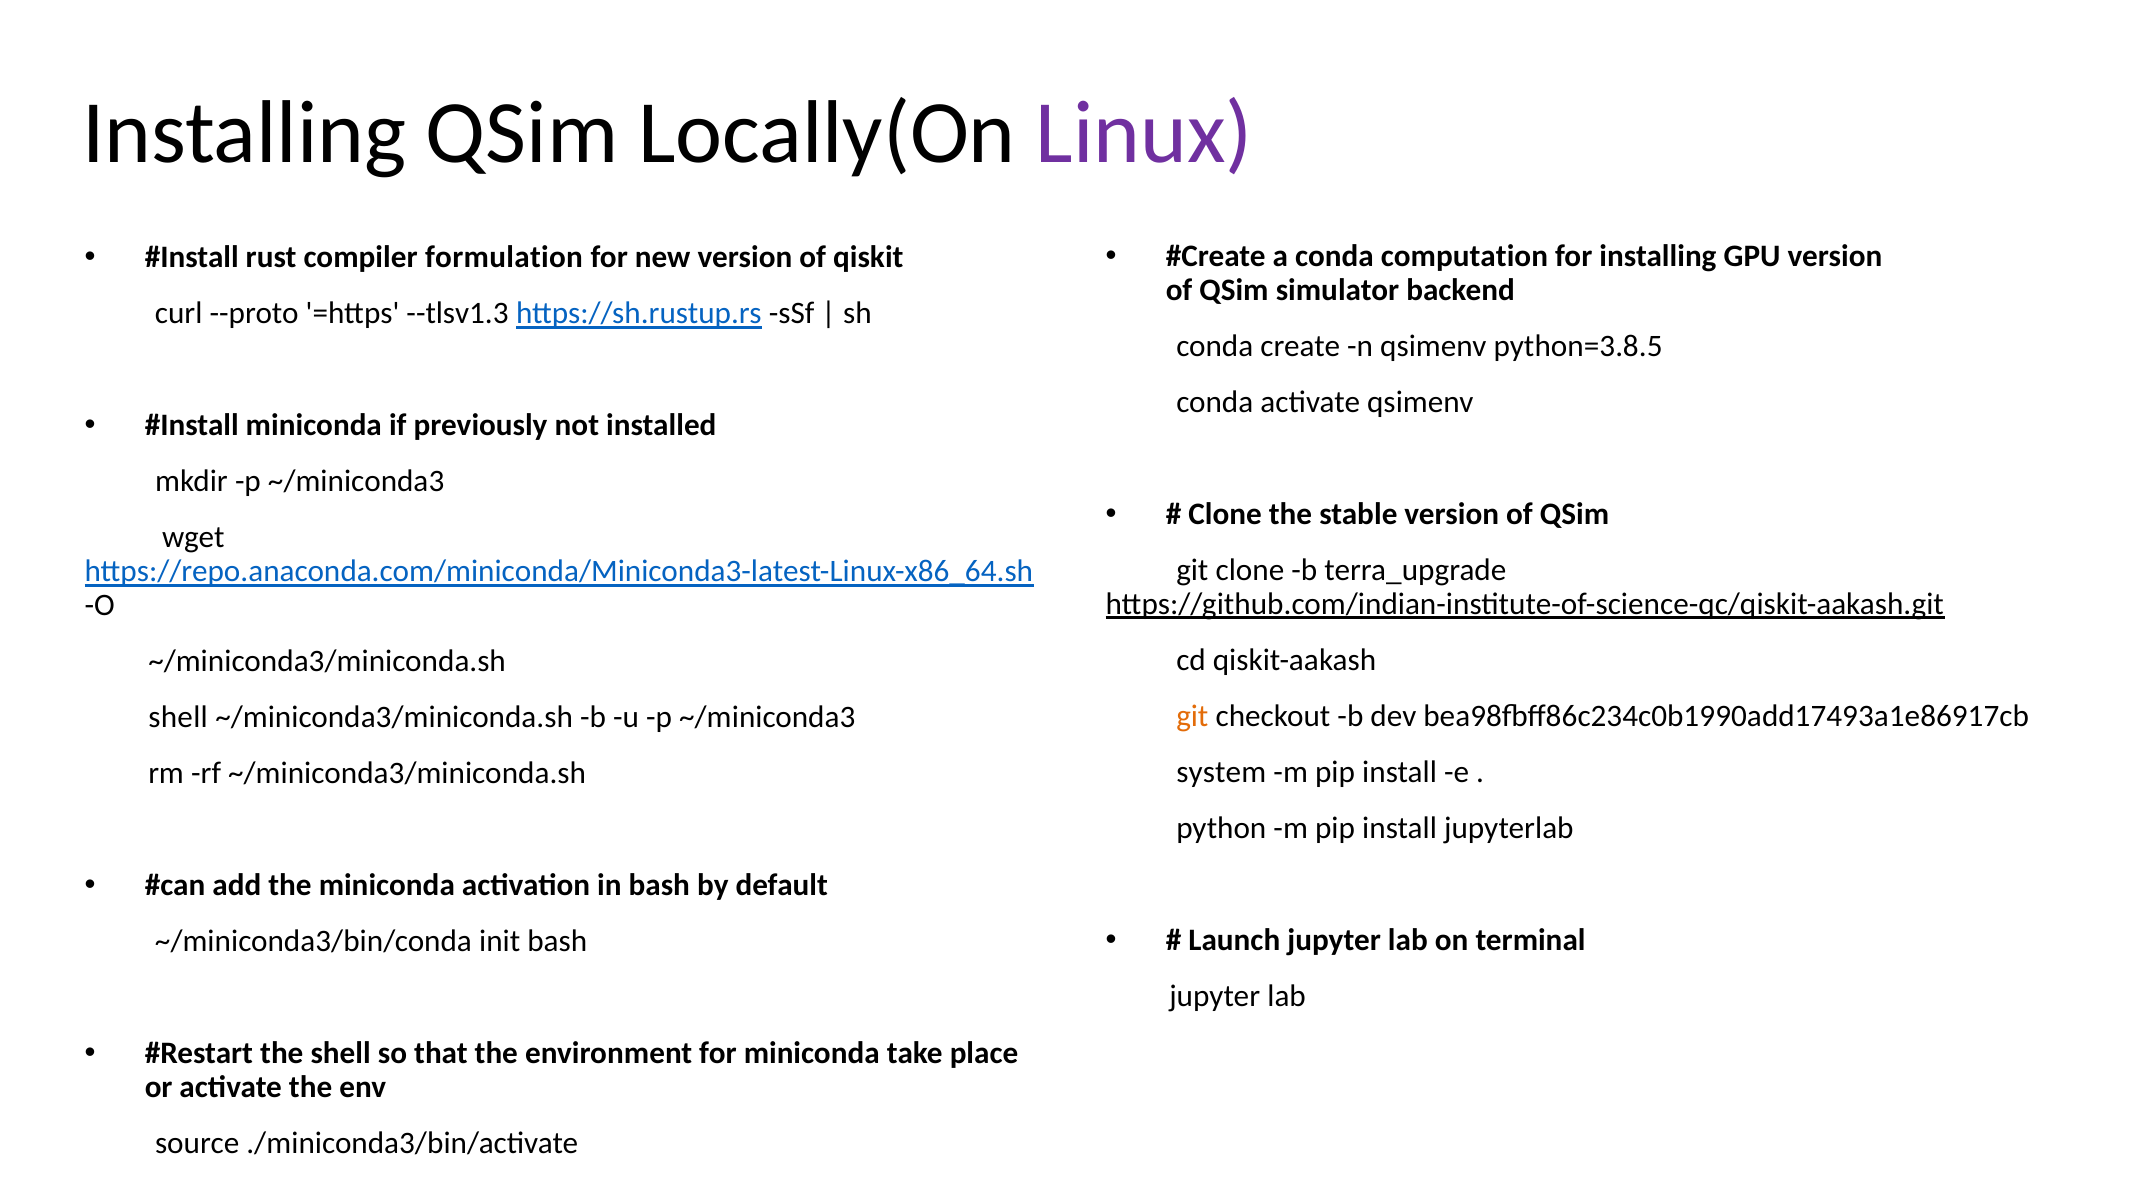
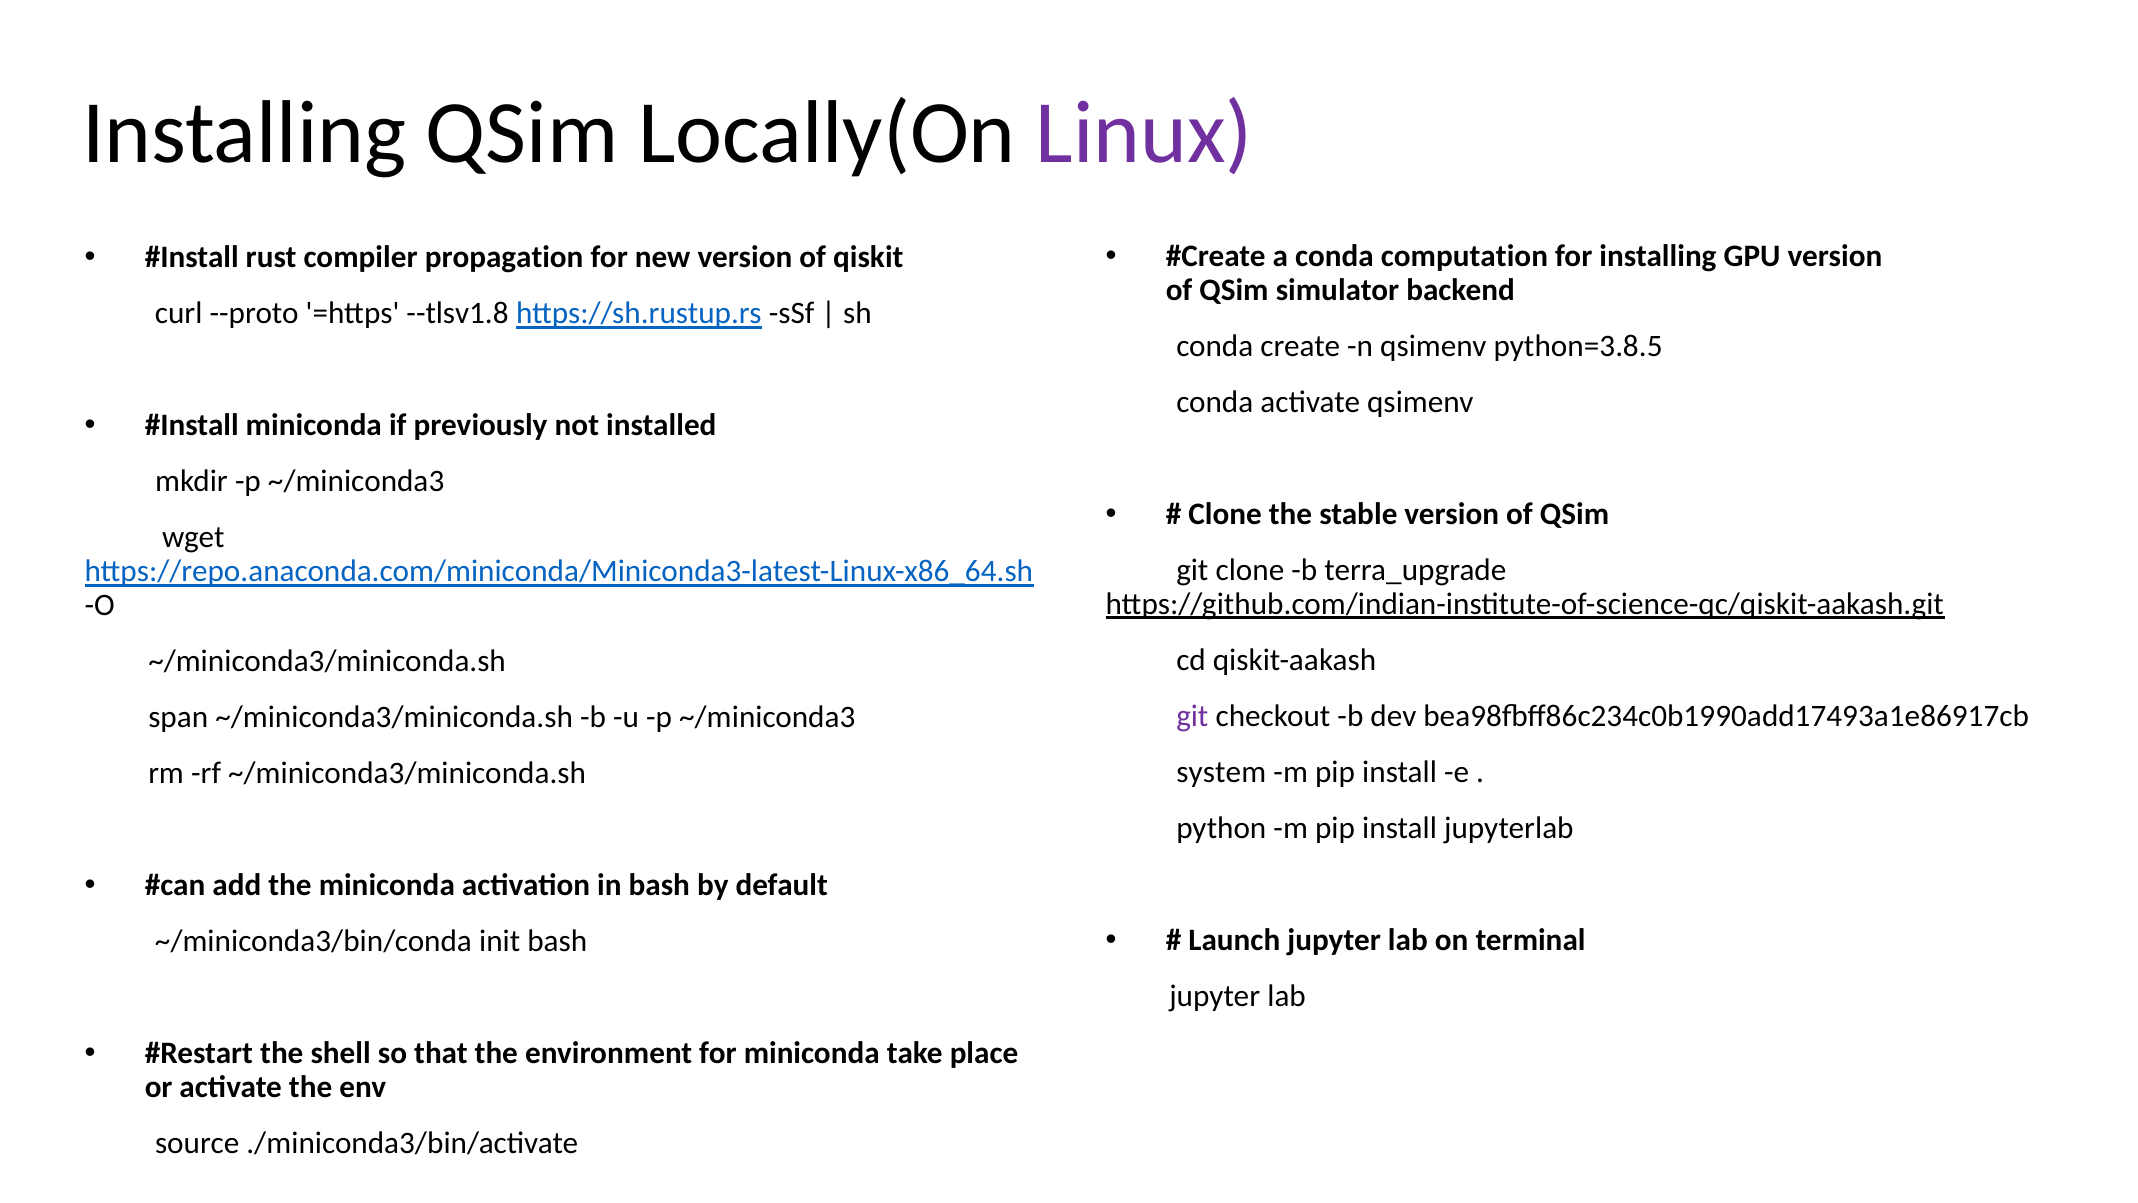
formulation: formulation -> propagation (504, 257)
--tlsv1.3: --tlsv1.3 -> --tlsv1.8 (458, 313)
git colour: orange -> purple (1192, 716)
shell: shell -> span (178, 717)
